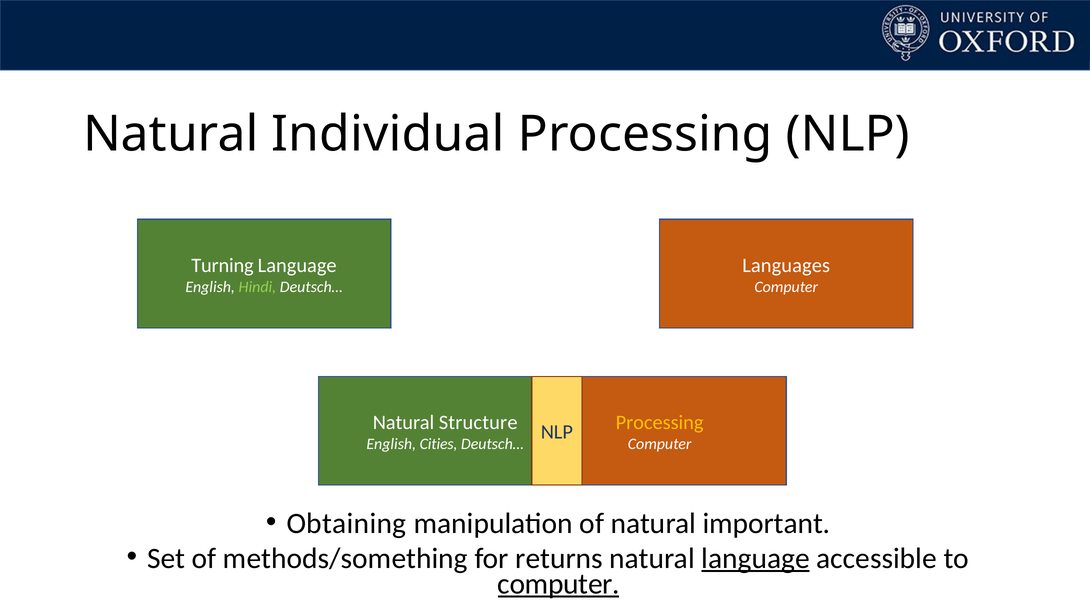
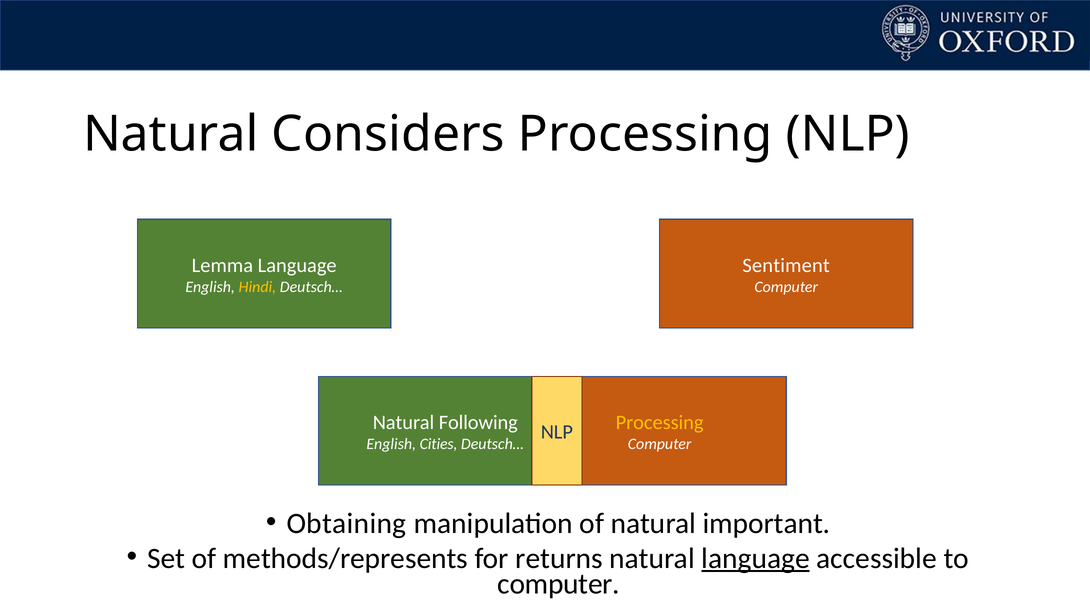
Individual: Individual -> Considers (388, 134)
Turning: Turning -> Lemma (222, 266)
Languages: Languages -> Sentiment (786, 266)
Hindi colour: light green -> yellow (257, 287)
Structure: Structure -> Following (478, 423)
methods/something: methods/something -> methods/represents (345, 558)
computer underline: present -> none (559, 584)
